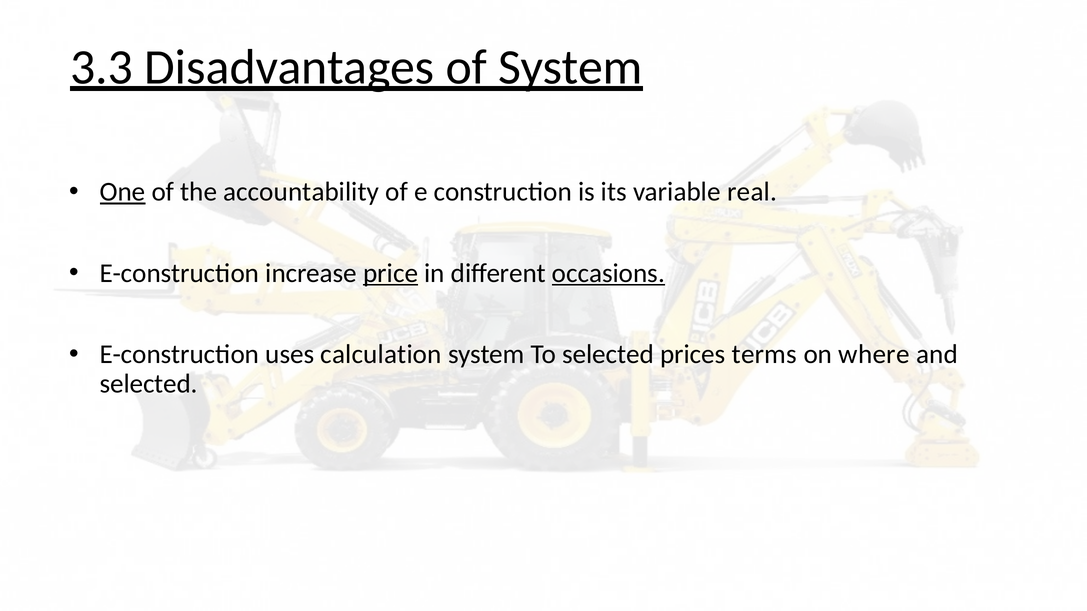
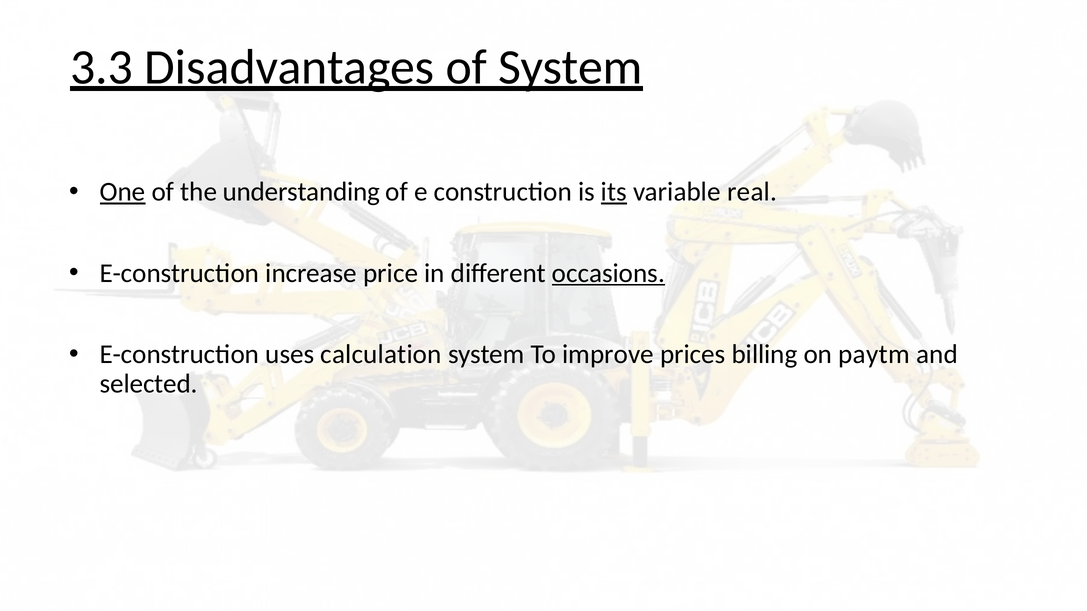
accountability: accountability -> understanding (301, 192)
its underline: none -> present (614, 192)
price underline: present -> none (391, 273)
To selected: selected -> improve (608, 355)
terms: terms -> billing (765, 355)
where: where -> paytm (874, 355)
